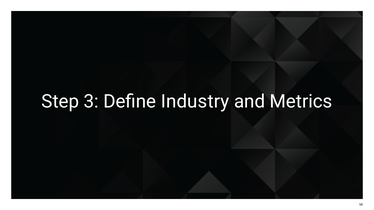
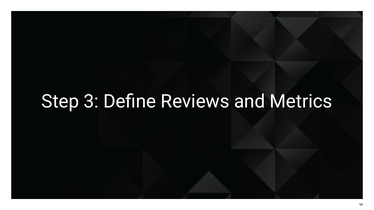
Industry: Industry -> Reviews (195, 102)
